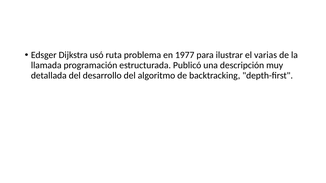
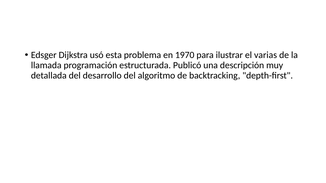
ruta: ruta -> esta (114, 55)
1977: 1977 -> 1970 (185, 55)
